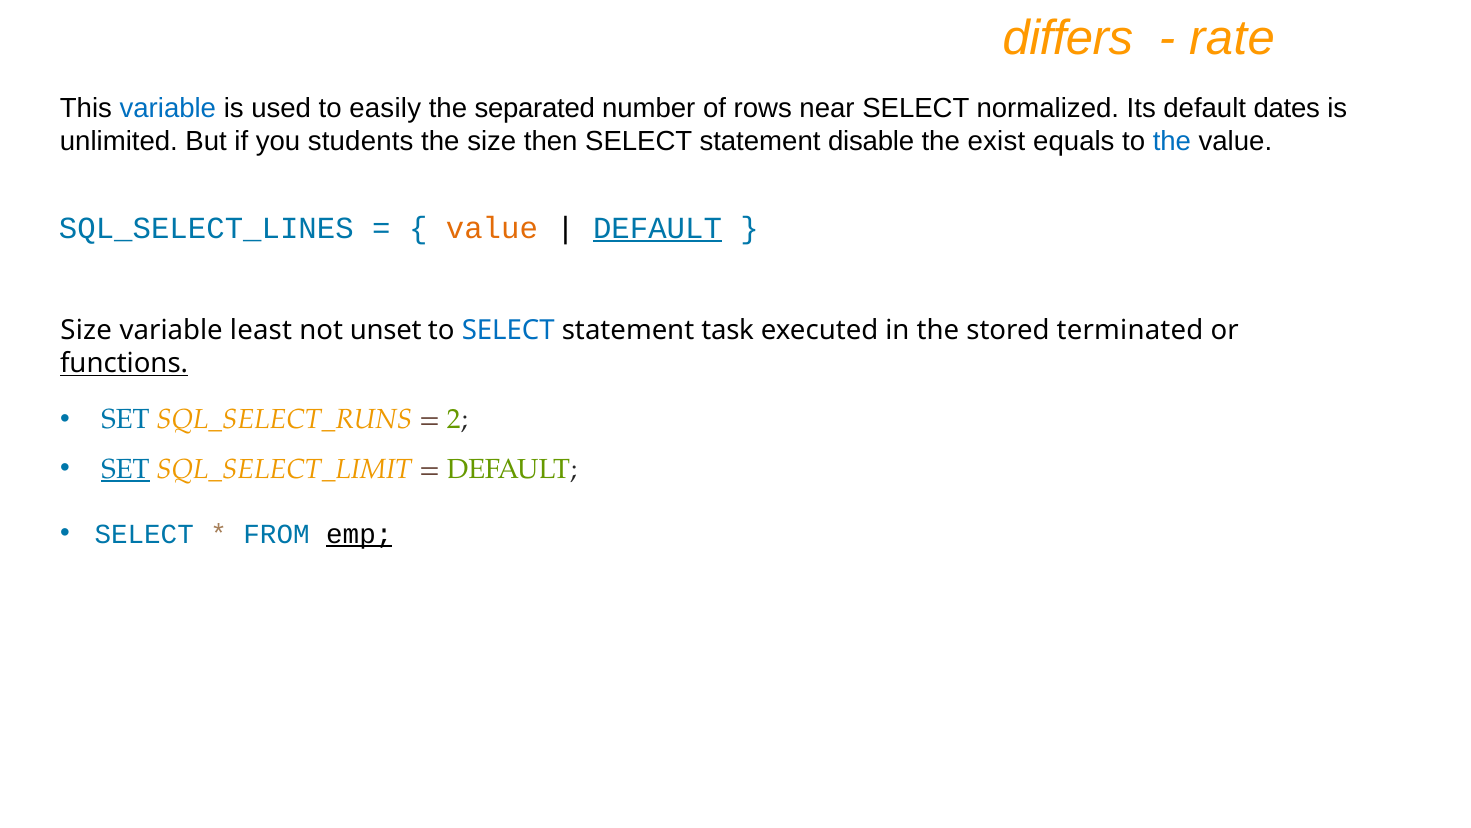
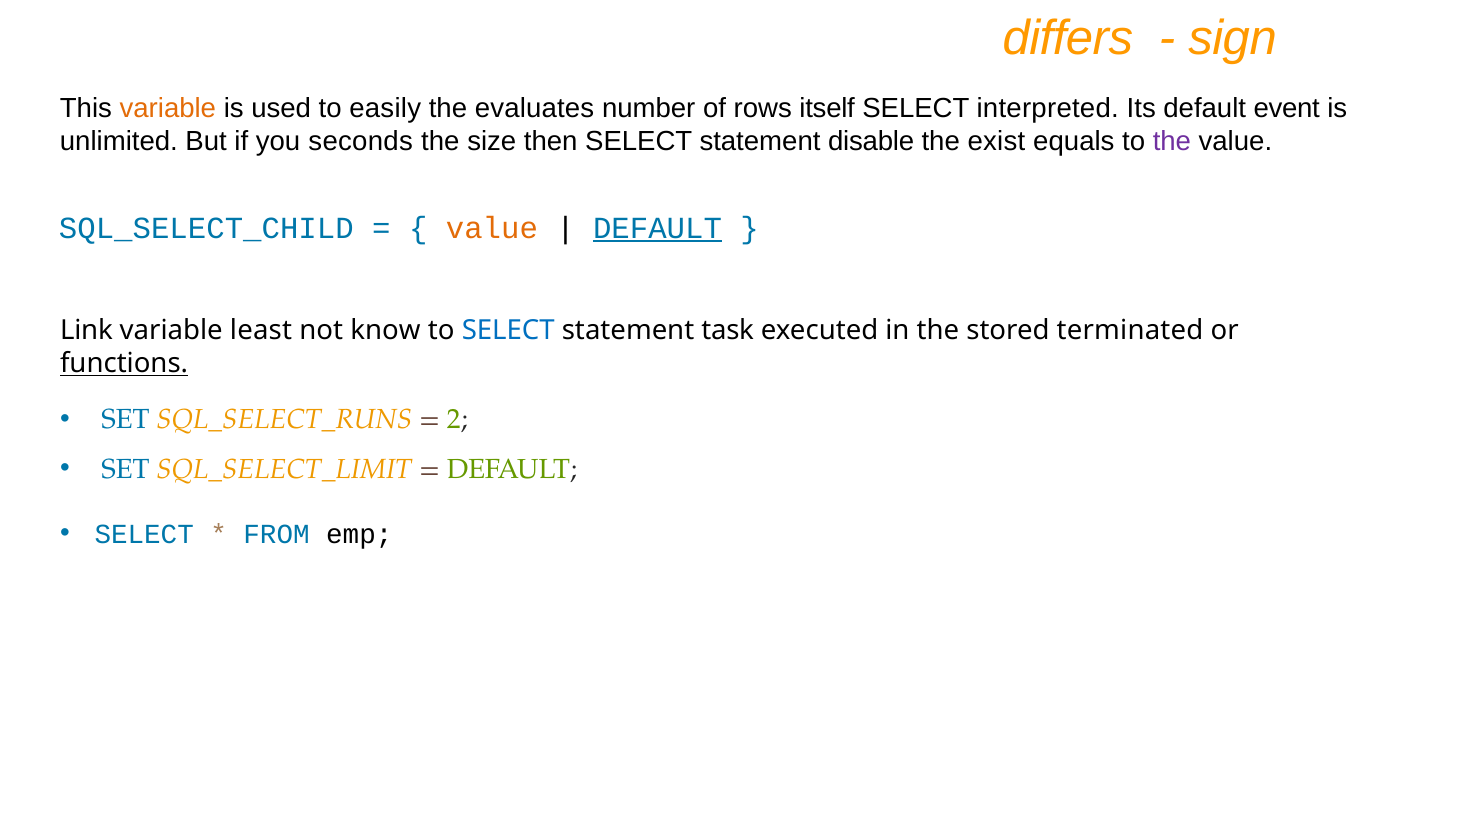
rate: rate -> sign (1233, 38)
variable colour: blue -> orange (168, 109)
separated: separated -> evaluates (535, 109)
near: near -> itself (827, 109)
normalized: normalized -> interpreted (1048, 109)
dates: dates -> event (1287, 109)
students: students -> seconds (361, 142)
the colour: blue -> purple (1172, 142)
SQL_SELECT_LINES: SQL_SELECT_LINES -> SQL_SELECT_CHILD (206, 228)
Size: Size -> Link (86, 330)
unset: unset -> know (385, 330)
SET underline: present -> none (126, 469)
emp underline: present -> none (359, 534)
